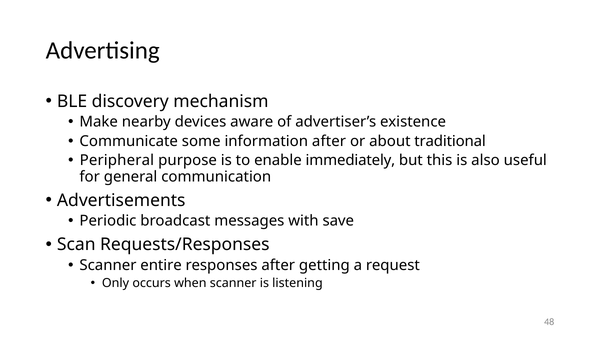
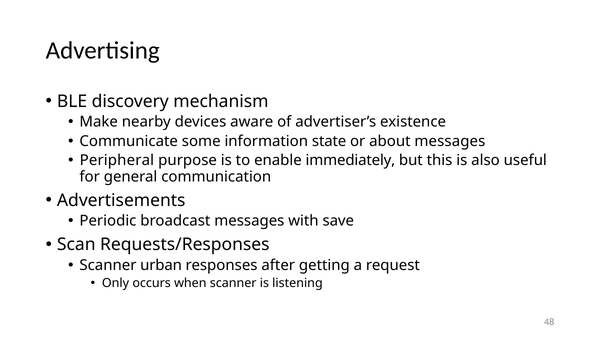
information after: after -> state (329, 141)
about traditional: traditional -> messages (450, 141)
entire: entire -> urban (161, 266)
